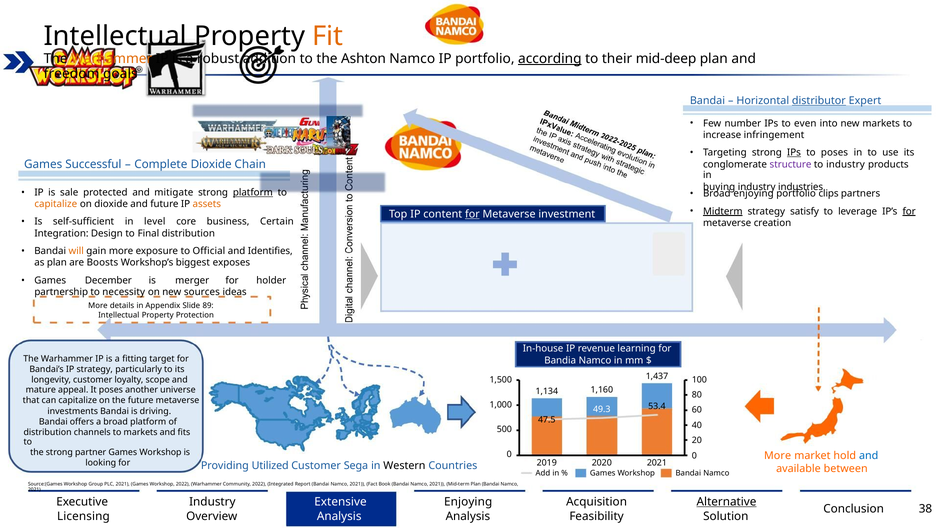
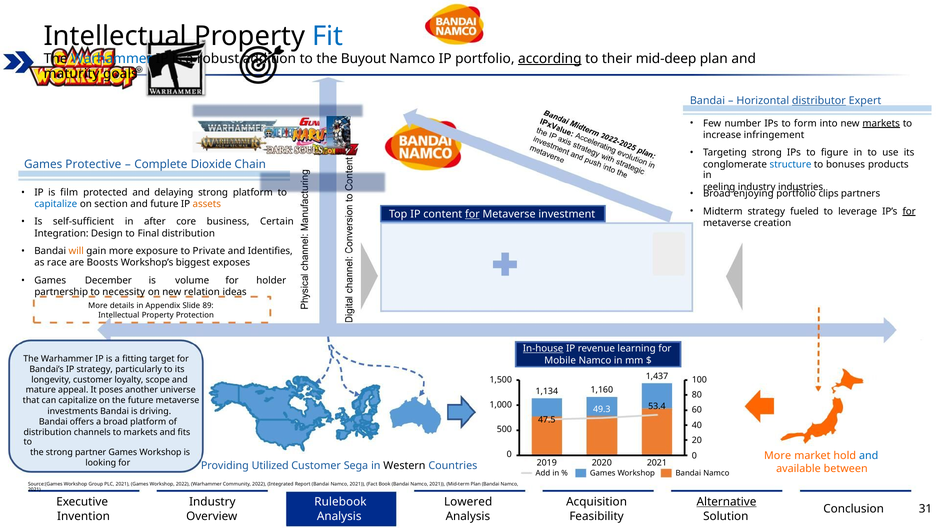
Fit colour: orange -> blue (328, 36)
Warhammer colour: orange -> blue (112, 59)
Ashton: Ashton -> Buyout (364, 59)
freedom: freedom -> maturity (72, 74)
even: even -> form (805, 123)
markets underline: none -> present (881, 123)
IPs underline: present -> none (794, 153)
to poses: poses -> figure (835, 153)
Successful: Successful -> Protective (93, 165)
structure colour: purple -> blue (791, 164)
to industry: industry -> bonuses (846, 164)
buying: buying -> reeling (719, 187)
sale: sale -> film (69, 192)
mitigate: mitigate -> delaying (174, 192)
platform underline: present -> none (253, 192)
capitalize colour: orange -> blue (56, 204)
on dioxide: dioxide -> section (111, 204)
Midterm underline: present -> none (723, 211)
satisfy: satisfy -> fueled (805, 211)
level: level -> after (155, 222)
Official: Official -> Private (209, 251)
as plan: plan -> race (57, 263)
merger: merger -> volume (192, 280)
sources: sources -> relation (202, 292)
In-house underline: none -> present (543, 349)
Bandia: Bandia -> Mobile (560, 361)
Extensive: Extensive -> Rulebook (340, 502)
Enjoying: Enjoying -> Lowered (468, 502)
38: 38 -> 31 (925, 509)
Licensing: Licensing -> Invention (83, 517)
